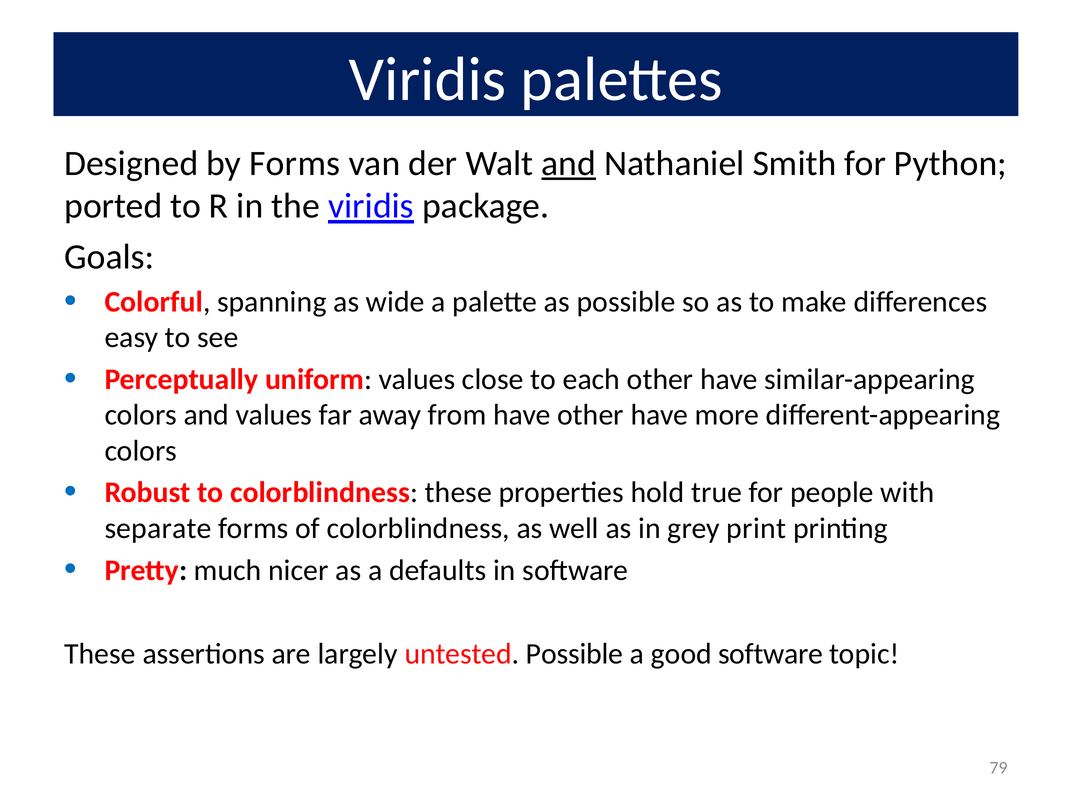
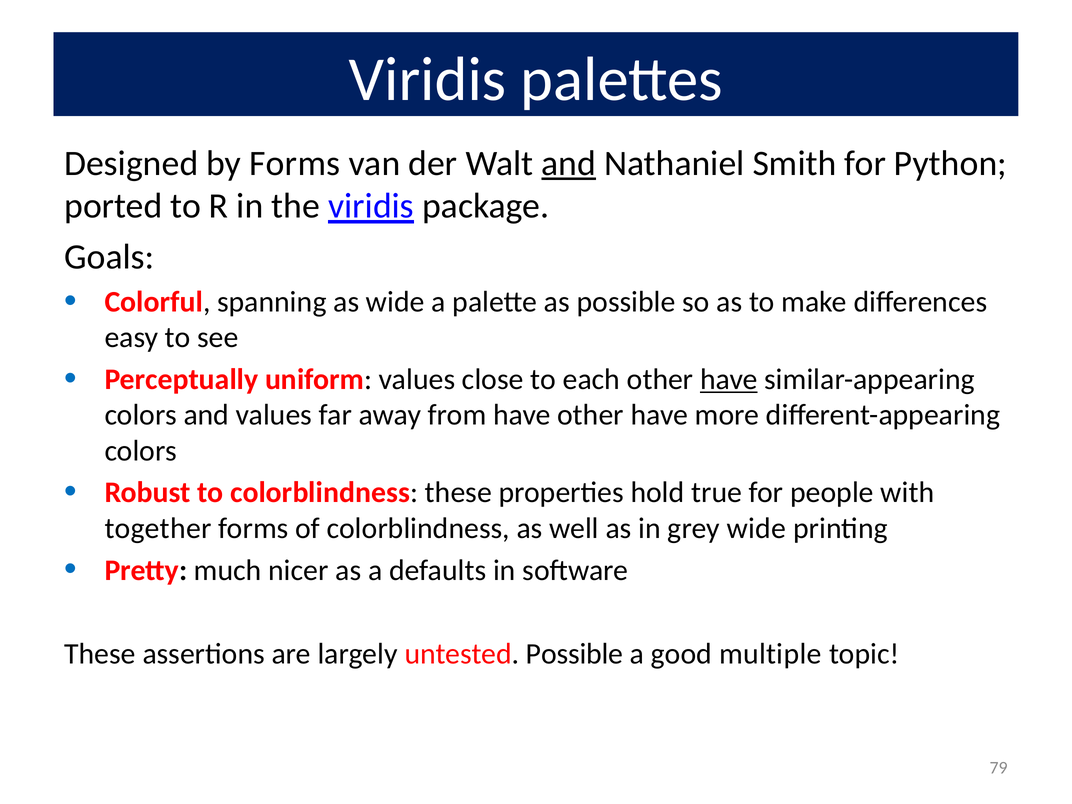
have underline: none -> present (729, 379)
separate: separate -> together (158, 528)
grey print: print -> wide (756, 528)
good software: software -> multiple (770, 654)
